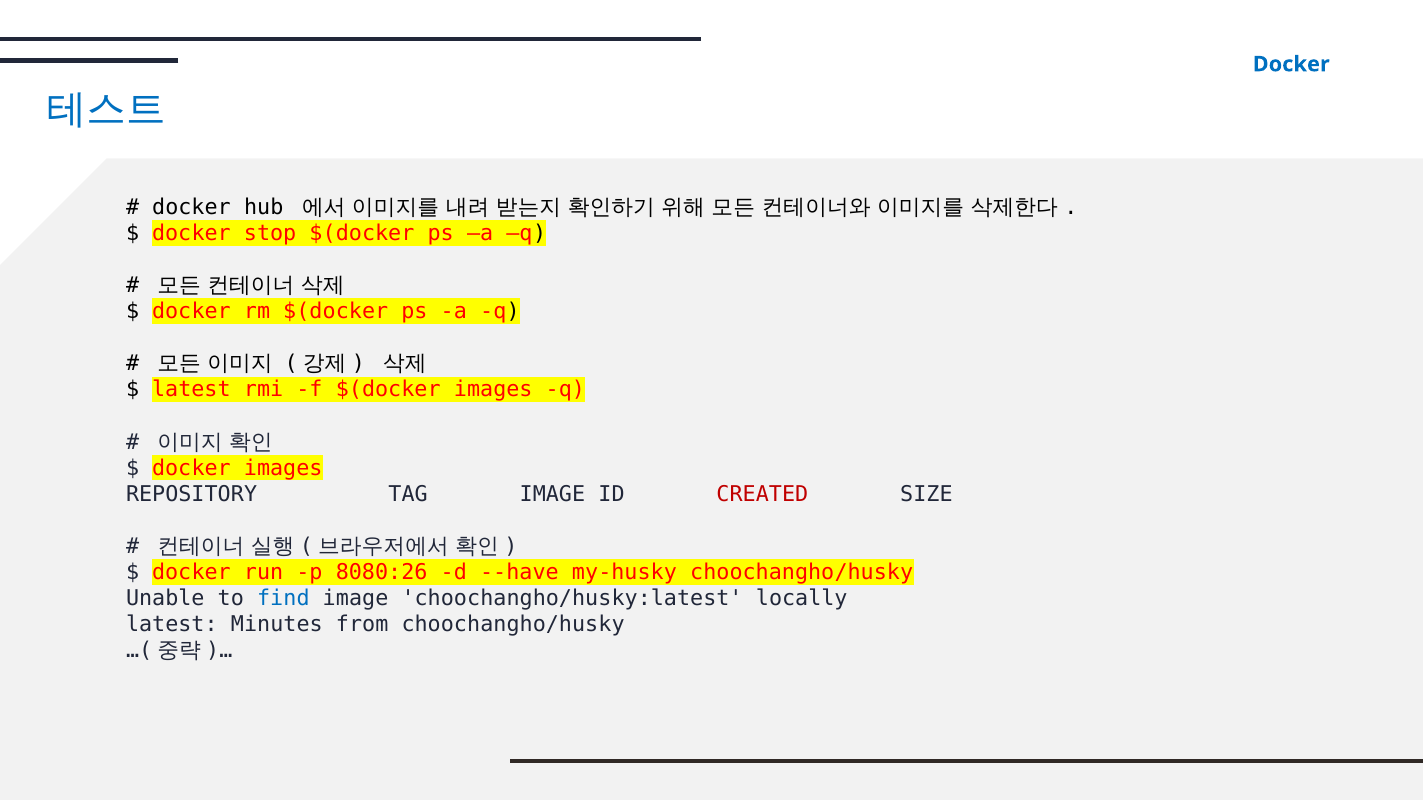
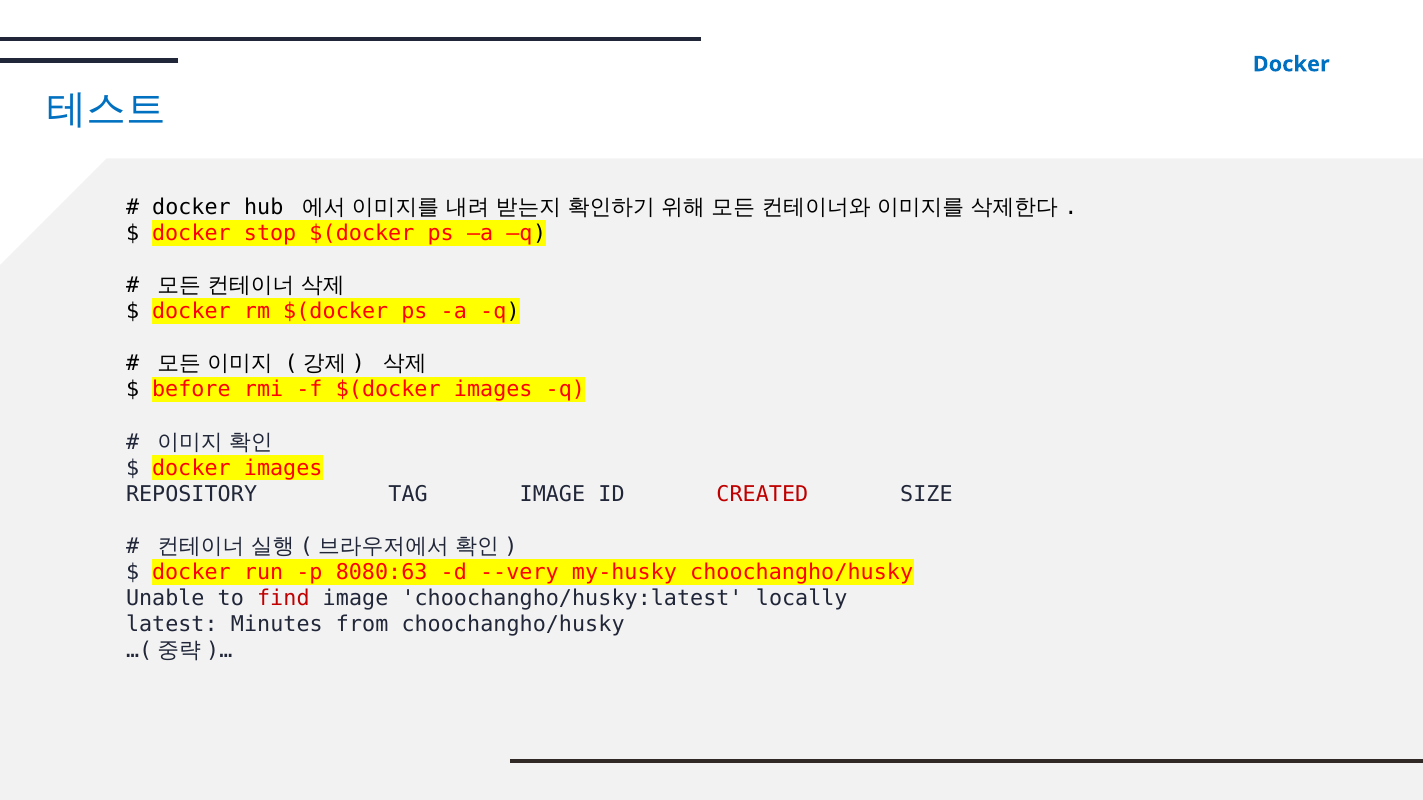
latest: latest -> before (191, 390)
8080:26: 8080:26 -> 8080:63 (382, 573)
--have: --have -> --very (519, 573)
find colour: blue -> red (283, 599)
